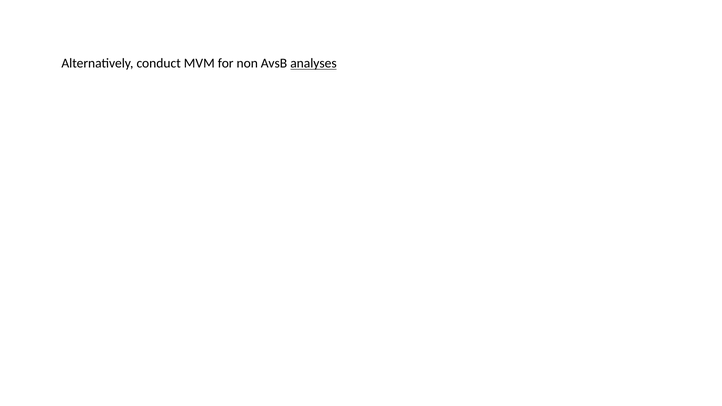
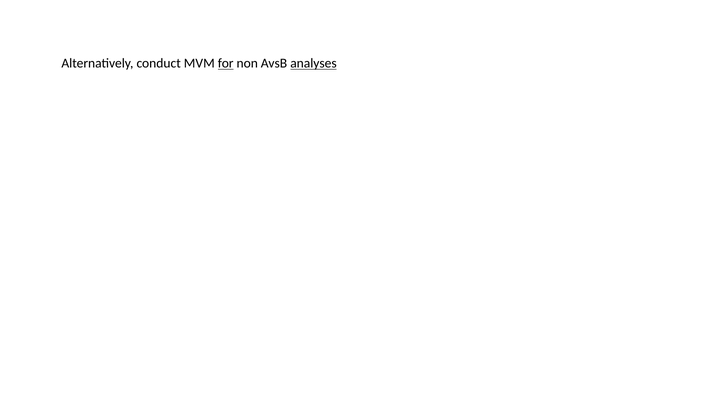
for underline: none -> present (226, 63)
